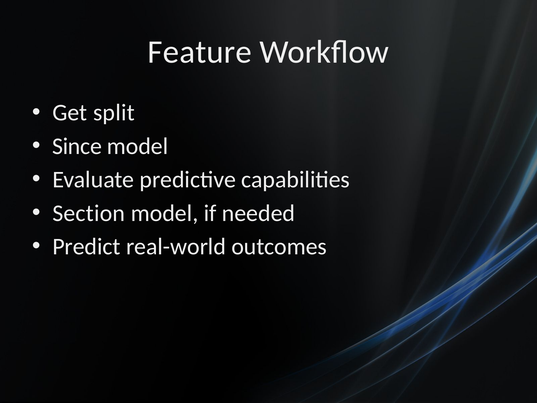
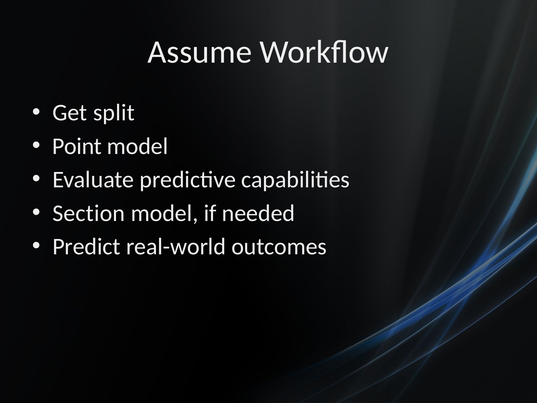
Feature: Feature -> Assume (200, 52)
Since: Since -> Point (77, 146)
